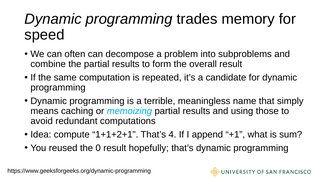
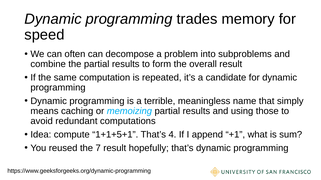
1+1+2+1: 1+1+2+1 -> 1+1+5+1 (115, 135)
0: 0 -> 7 (98, 148)
